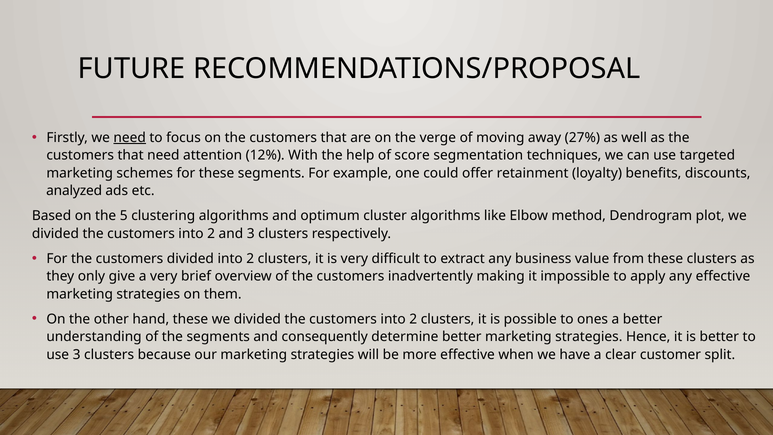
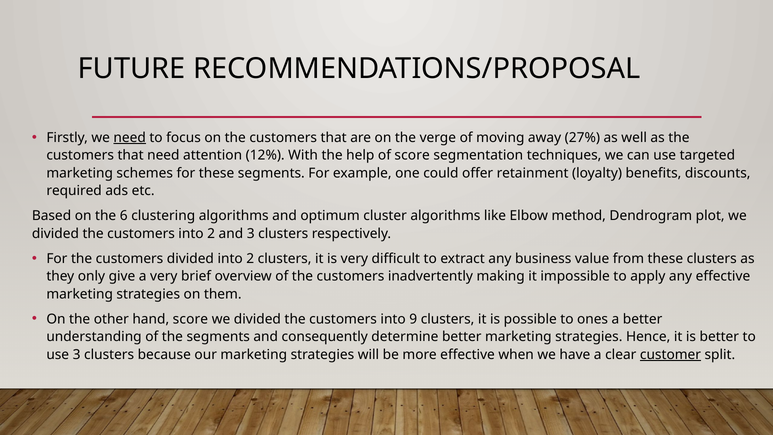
analyzed: analyzed -> required (74, 191)
5: 5 -> 6 (124, 216)
hand these: these -> score (190, 319)
2: 2 -> 9 (413, 319)
customer underline: none -> present (670, 354)
